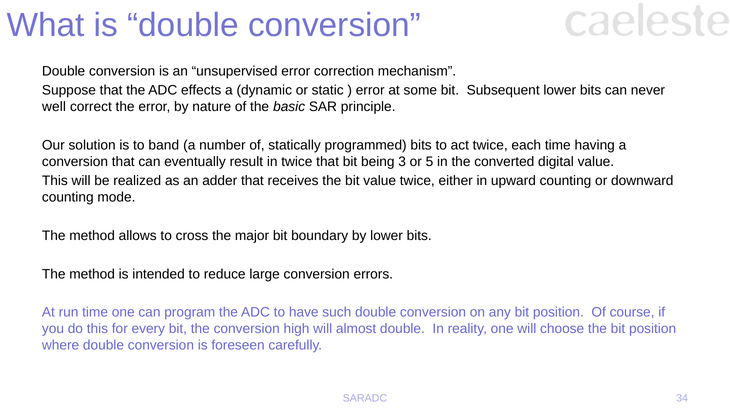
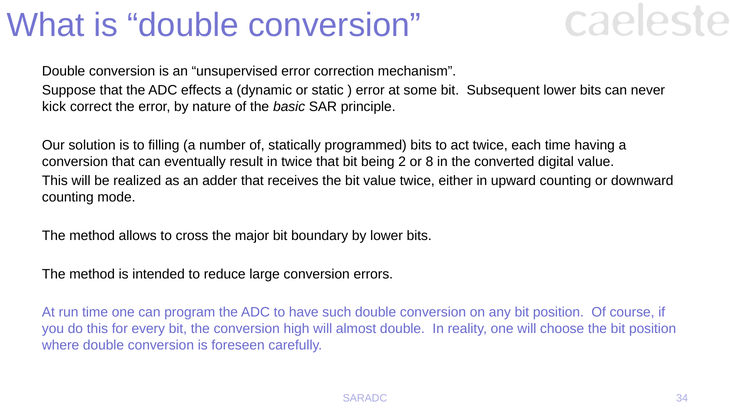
well: well -> kick (54, 107)
band: band -> filling (164, 145)
3: 3 -> 2 (402, 162)
5: 5 -> 8 (429, 162)
